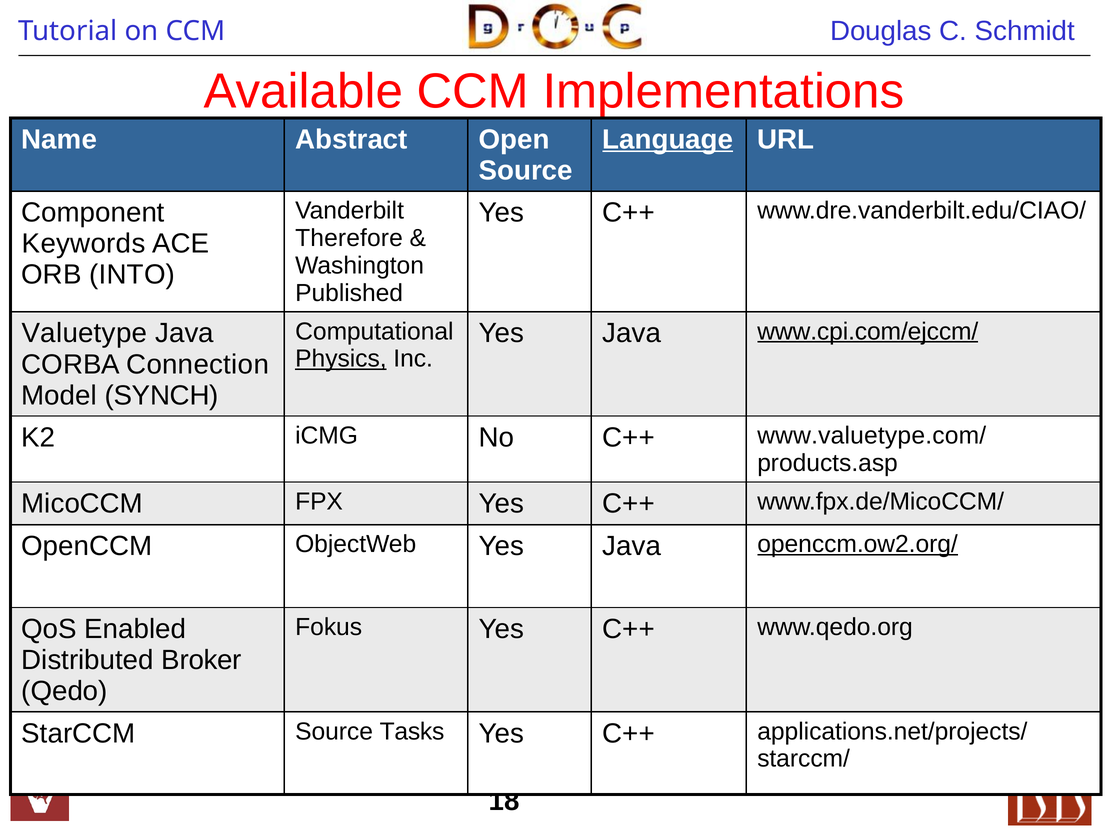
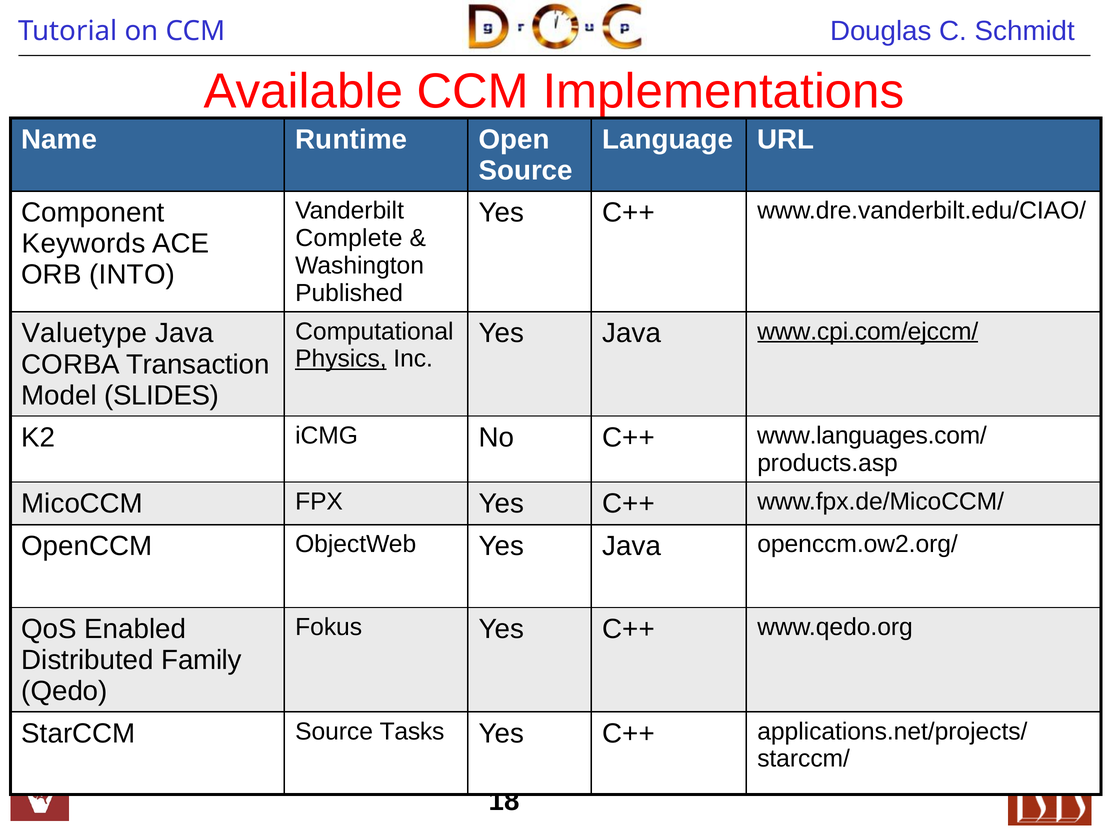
Abstract: Abstract -> Runtime (351, 139)
Language underline: present -> none (668, 139)
Therefore: Therefore -> Complete (349, 238)
Connection: Connection -> Transaction (198, 364)
SYNCH: SYNCH -> SLIDES (162, 395)
www.valuetype.com/: www.valuetype.com/ -> www.languages.com/ (872, 436)
openccm.ow2.org/ underline: present -> none (858, 544)
Broker: Broker -> Family (202, 660)
